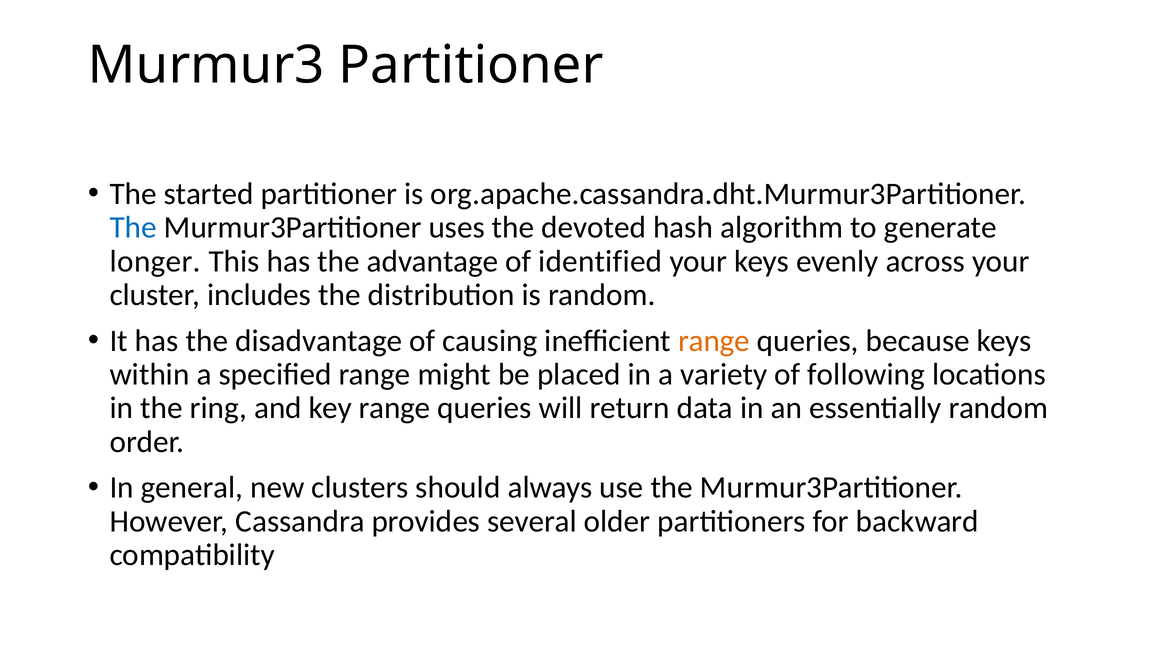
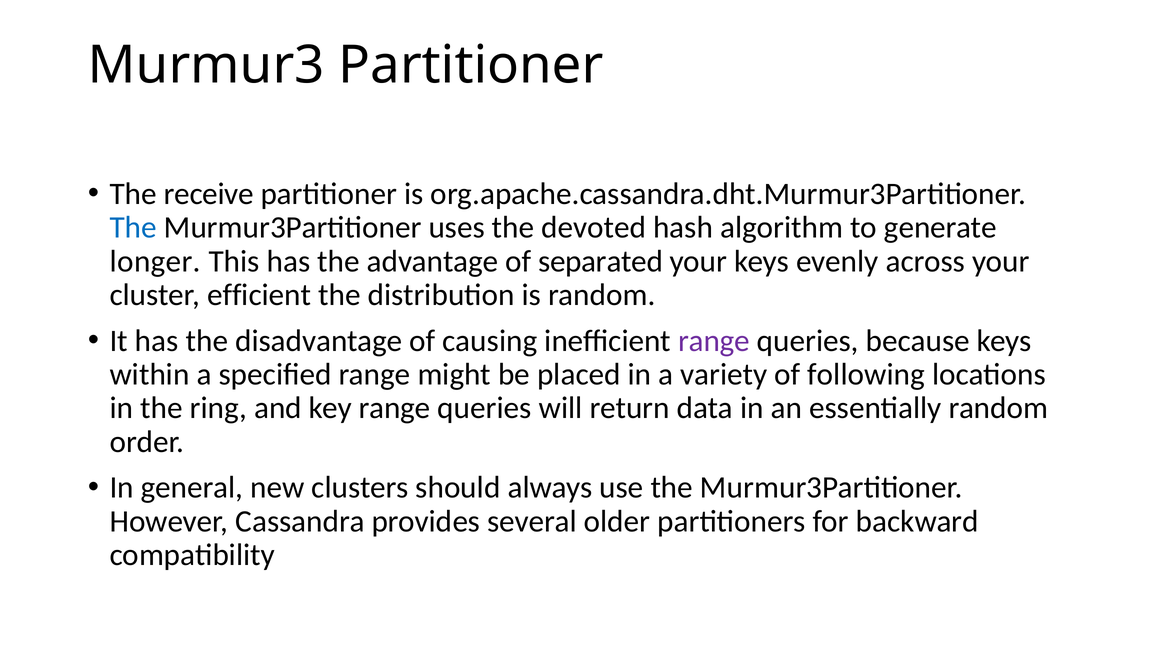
started: started -> receive (209, 194)
identified: identified -> separated (601, 261)
includes: includes -> efficient (259, 295)
range colour: orange -> purple (714, 341)
